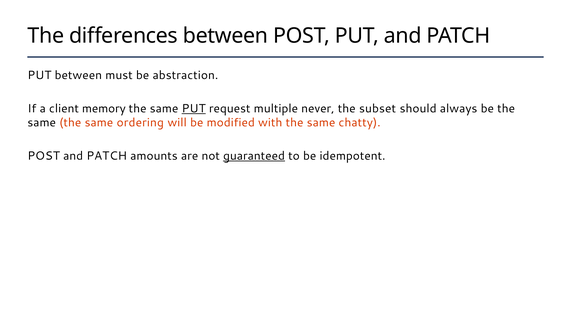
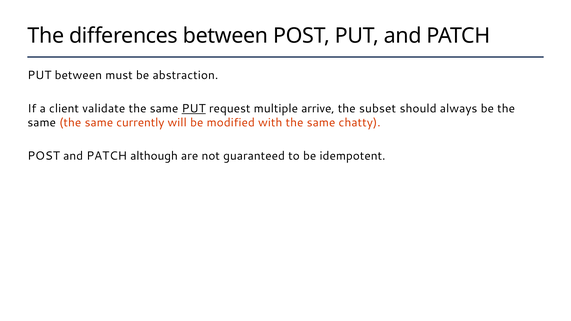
memory: memory -> validate (104, 108)
never: never -> arrive (318, 108)
ordering: ordering -> currently (140, 123)
amounts: amounts -> although (154, 156)
guaranteed underline: present -> none (254, 156)
